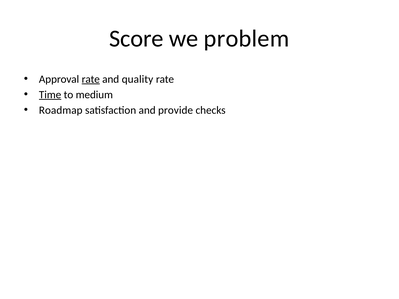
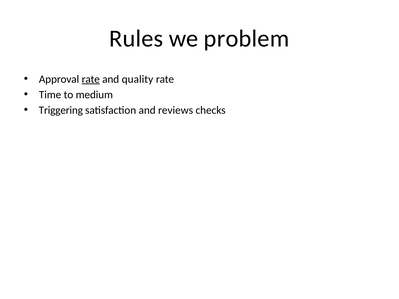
Score: Score -> Rules (136, 39)
Time underline: present -> none (50, 95)
Roadmap: Roadmap -> Triggering (61, 110)
provide: provide -> reviews (176, 110)
